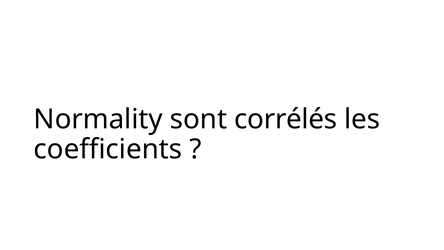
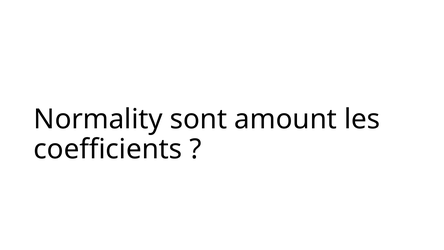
corrélés: corrélés -> amount (286, 119)
